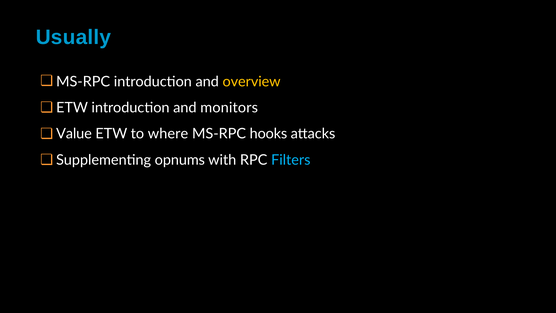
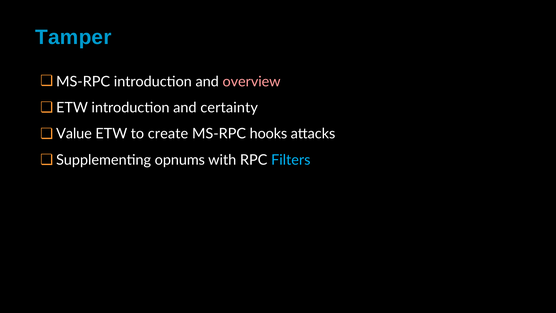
Usually: Usually -> Tamper (73, 37)
overview colour: yellow -> pink (252, 82)
monitors: monitors -> certainty (229, 108)
where: where -> create (168, 134)
